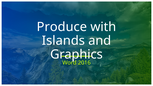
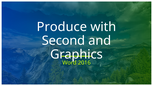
Islands: Islands -> Second (63, 41)
